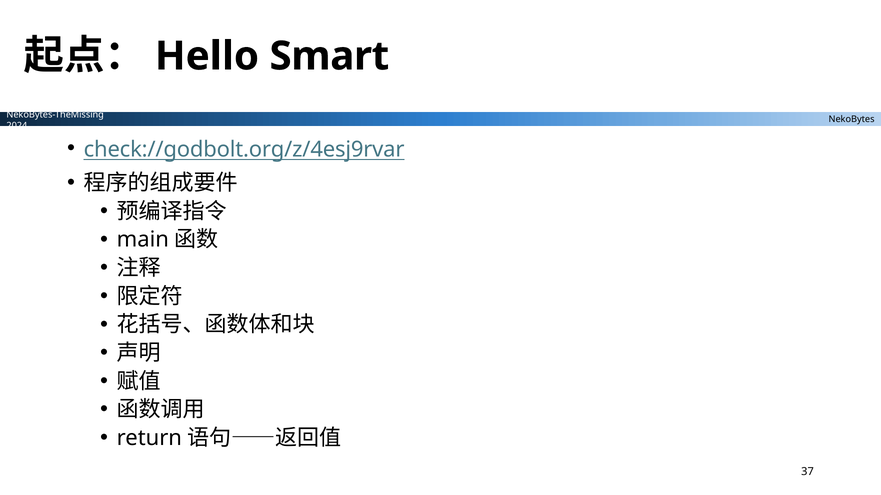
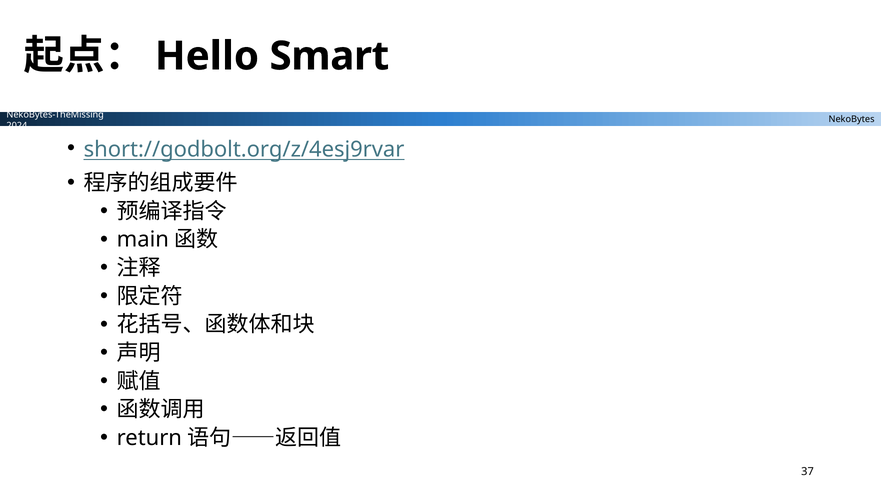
check://godbolt.org/z/4esj9rvar: check://godbolt.org/z/4esj9rvar -> short://godbolt.org/z/4esj9rvar (244, 150)
